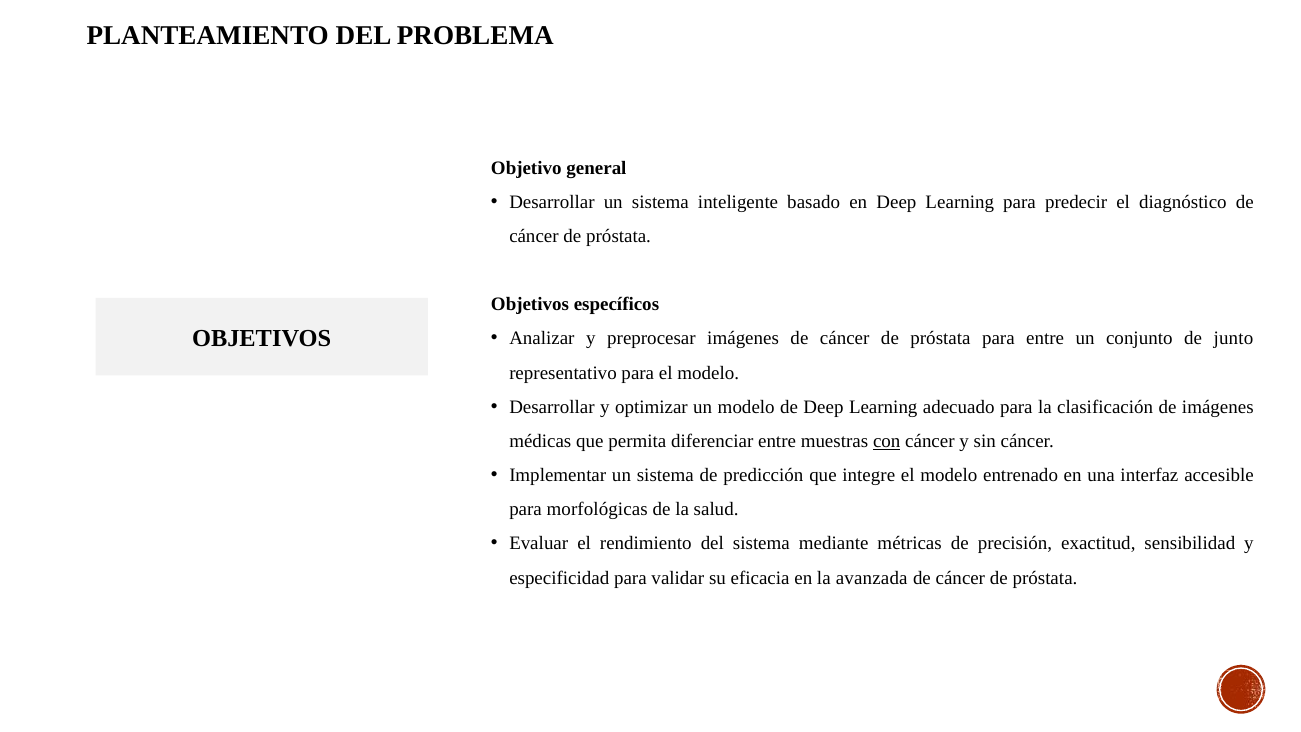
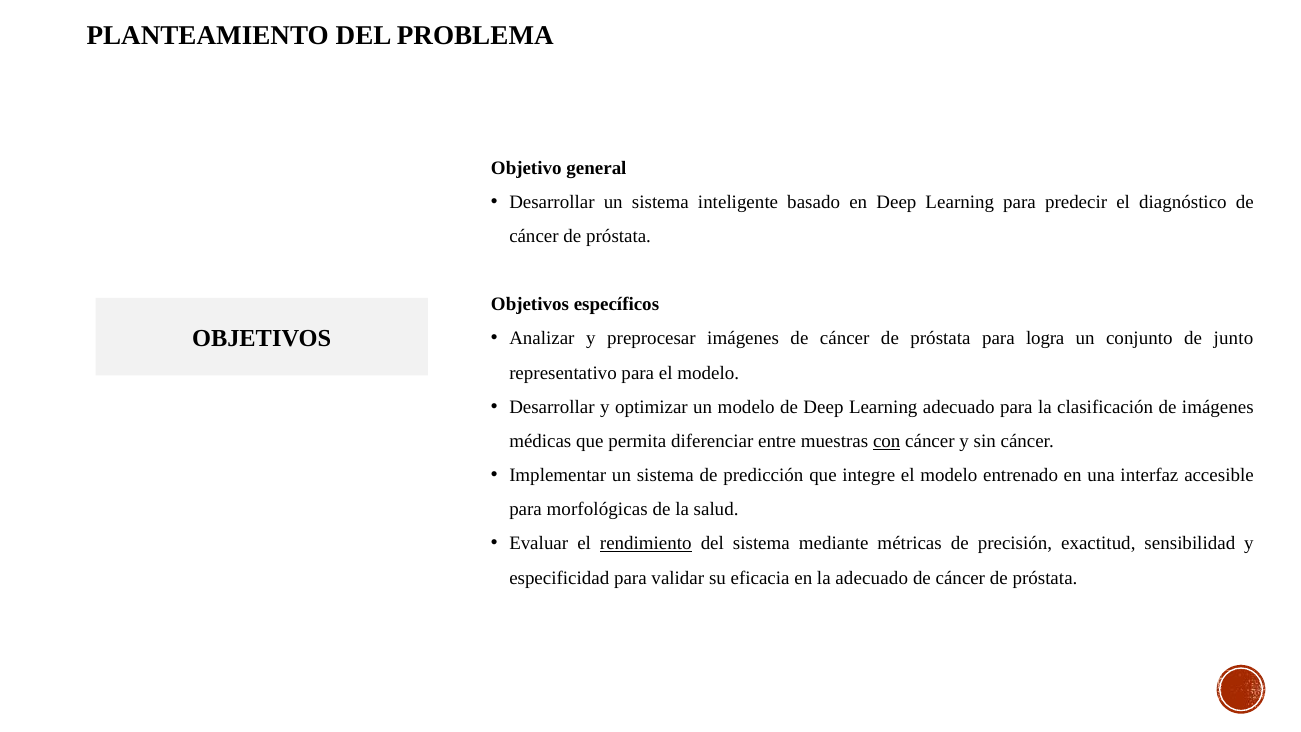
para entre: entre -> logra (1045, 339)
rendimiento underline: none -> present (646, 543)
la avanzada: avanzada -> adecuado (872, 578)
